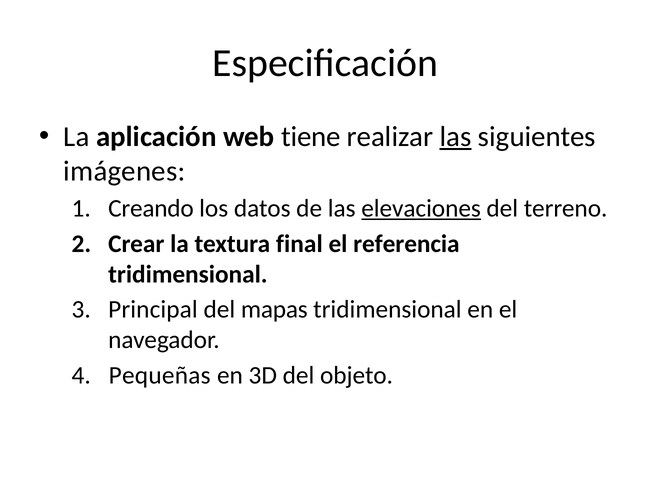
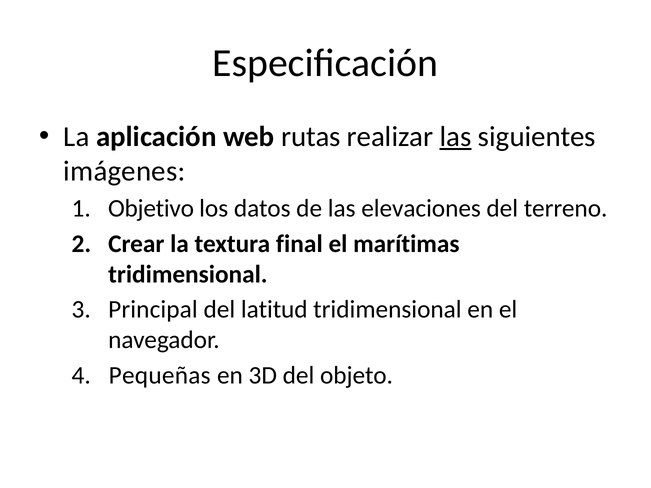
tiene: tiene -> rutas (311, 137)
Creando: Creando -> Objetivo (151, 209)
elevaciones underline: present -> none (421, 209)
referencia: referencia -> marítimas (406, 244)
mapas: mapas -> latitud (274, 310)
